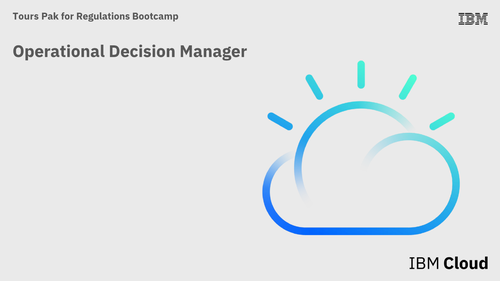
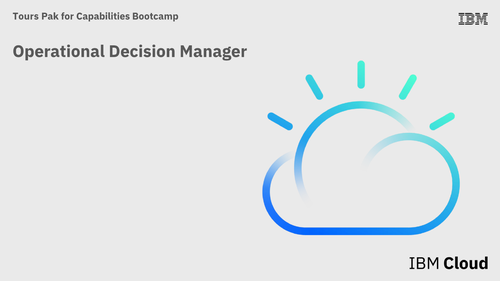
Regulations: Regulations -> Capabilities (103, 16)
